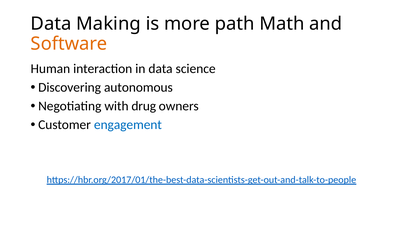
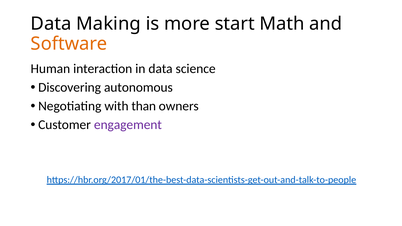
path: path -> start (235, 24)
drug: drug -> than (144, 106)
engagement colour: blue -> purple (128, 125)
